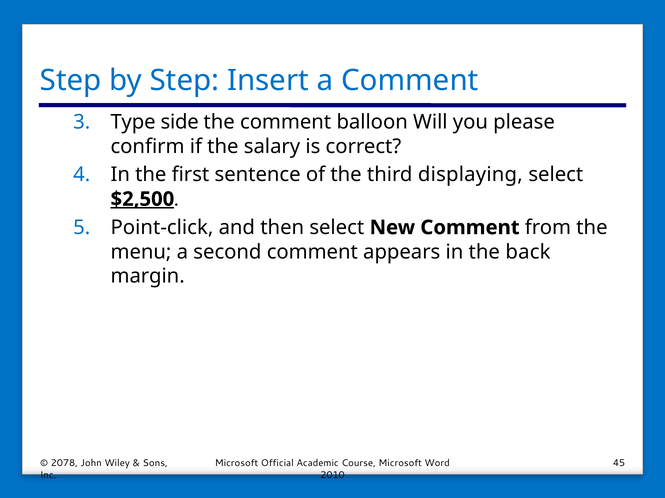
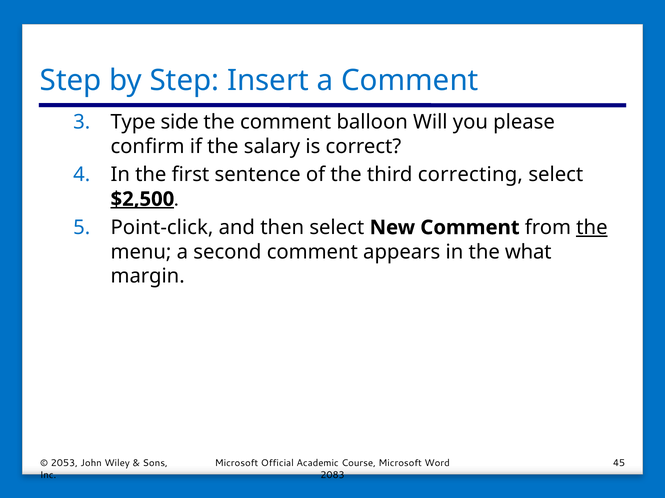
displaying: displaying -> correcting (470, 175)
the underline: none -> present (592, 228)
back: back -> what (528, 252)
2078: 2078 -> 2053 (64, 464)
2010: 2010 -> 2083 (333, 476)
